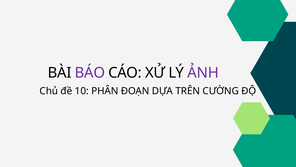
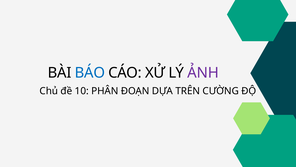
BÁO colour: purple -> blue (90, 73)
